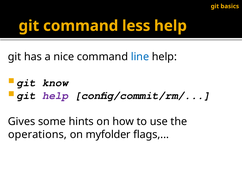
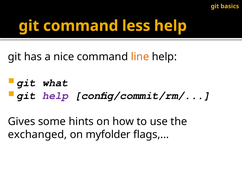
line colour: blue -> orange (140, 57)
know: know -> what (55, 82)
operations: operations -> exchanged (37, 134)
